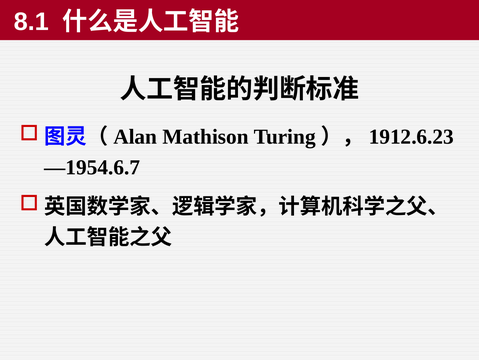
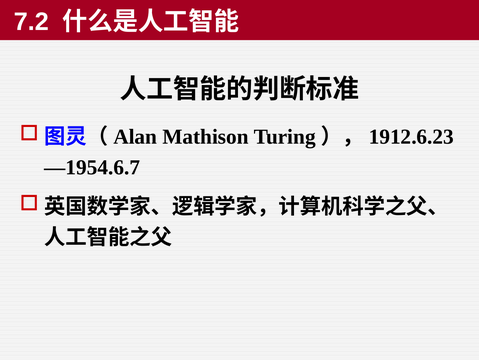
8.1: 8.1 -> 7.2 (31, 22)
